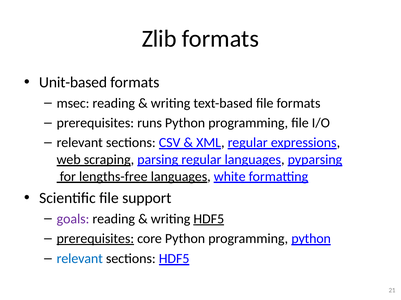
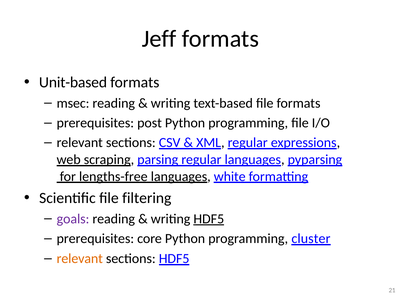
Zlib: Zlib -> Jeff (159, 39)
runs: runs -> post (150, 123)
support: support -> filtering (147, 199)
prerequisites underline: present -> none (95, 239)
programming python: python -> cluster (311, 239)
relevant colour: blue -> orange (80, 259)
